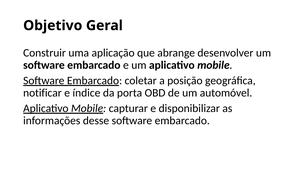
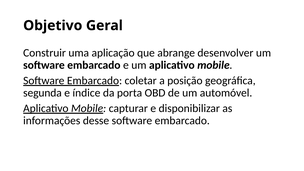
notificar: notificar -> segunda (42, 93)
